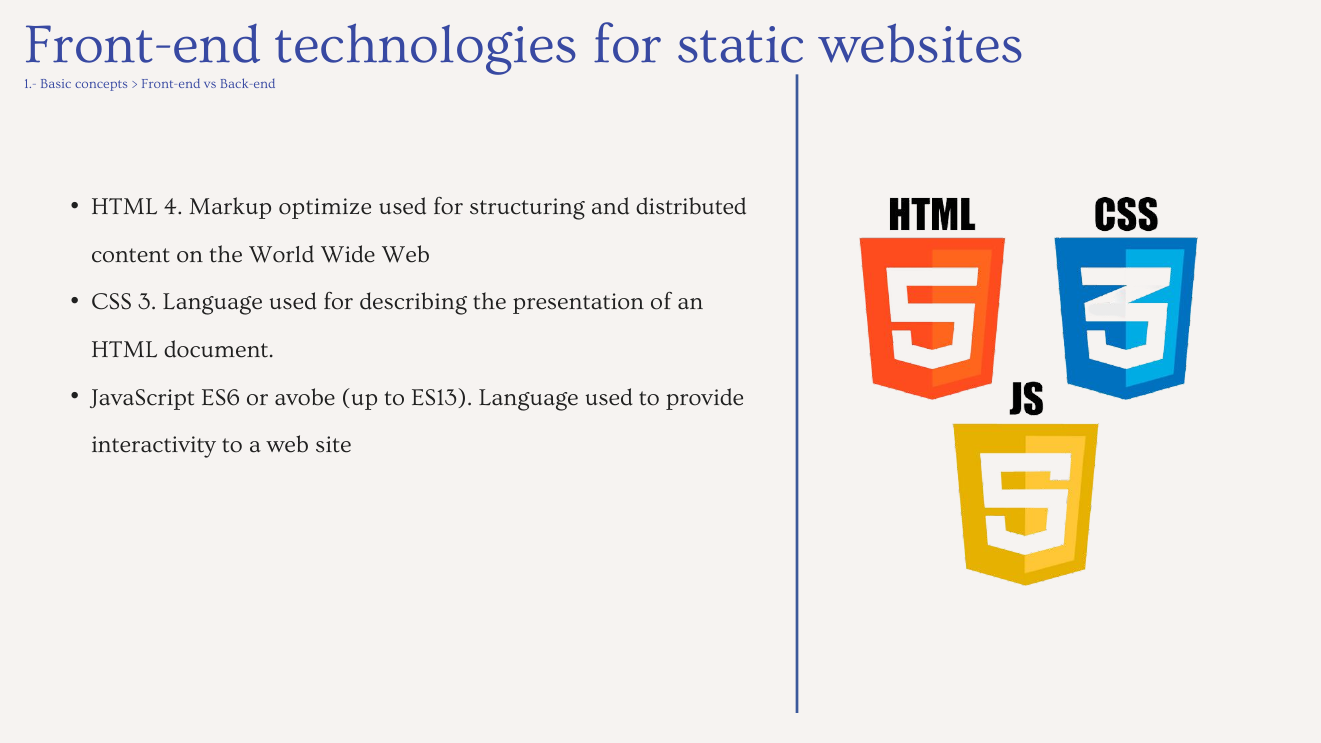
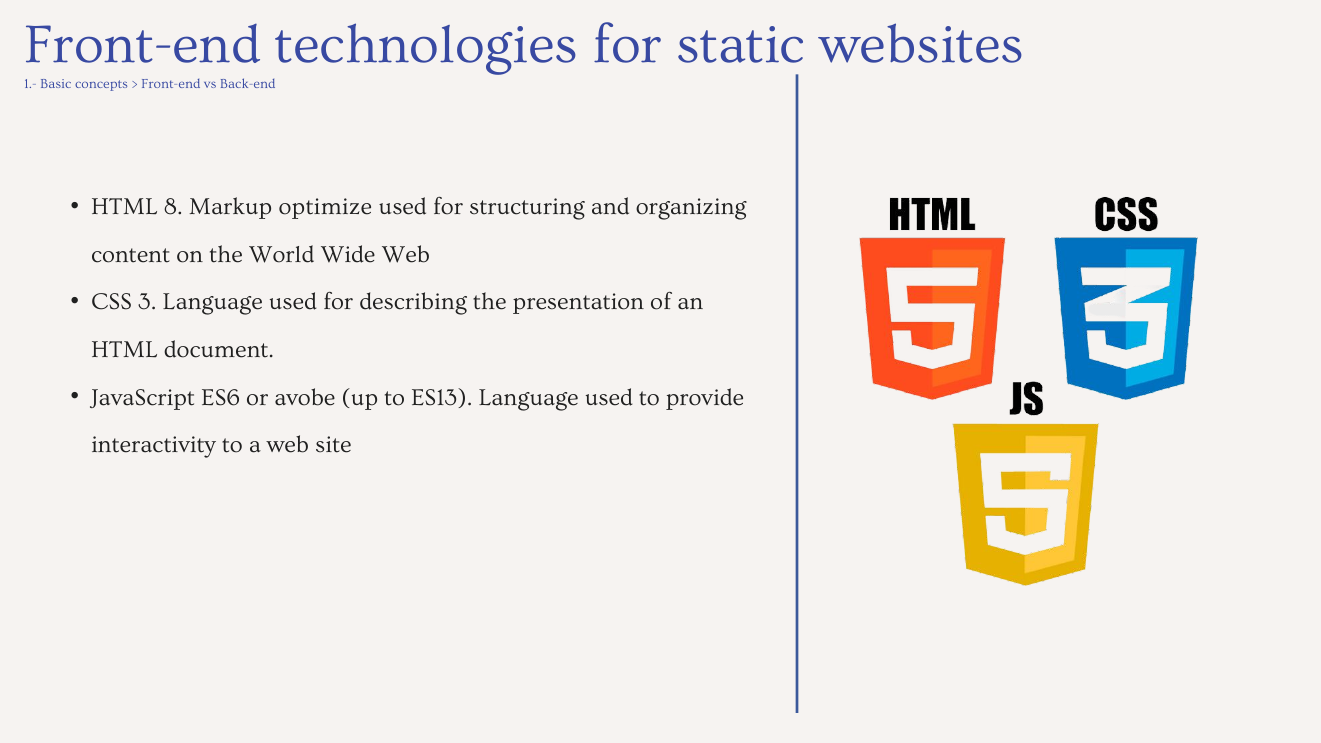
4: 4 -> 8 (173, 206)
distributed: distributed -> organizing (691, 206)
